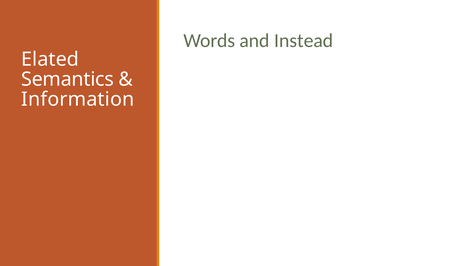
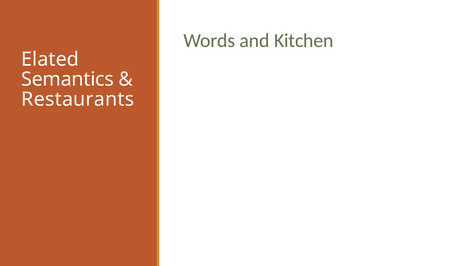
Instead: Instead -> Kitchen (304, 41)
Information: Information -> Restaurants (78, 99)
